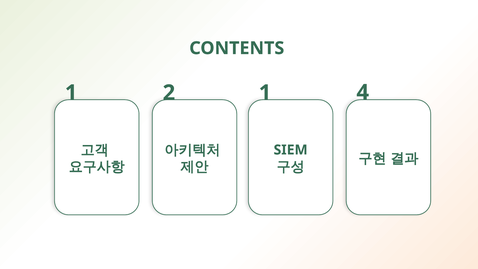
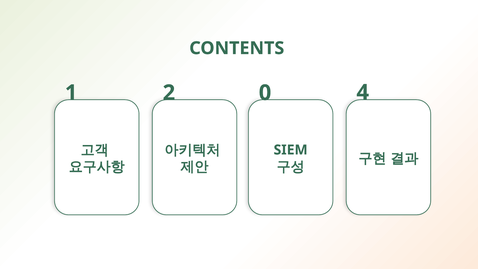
2 1: 1 -> 0 (265, 93)
